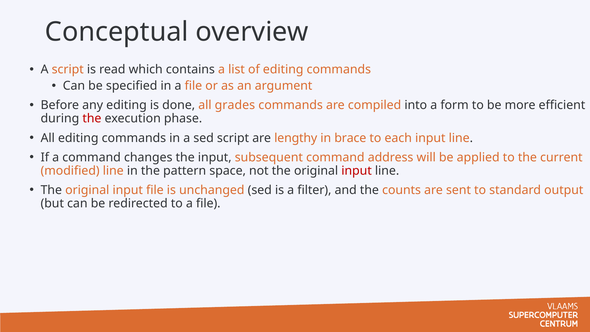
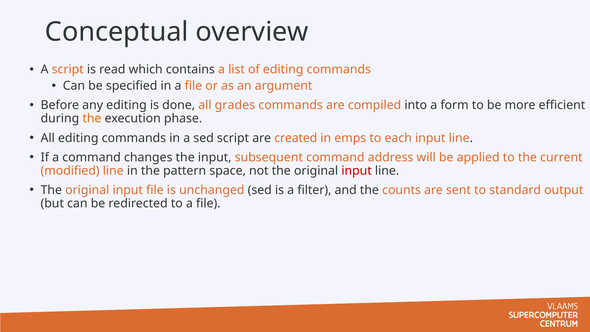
the colour: red -> orange (92, 118)
lengthy: lengthy -> created (296, 138)
brace: brace -> emps (350, 138)
